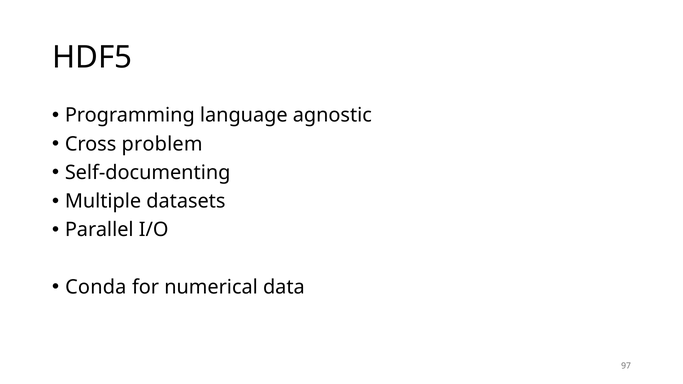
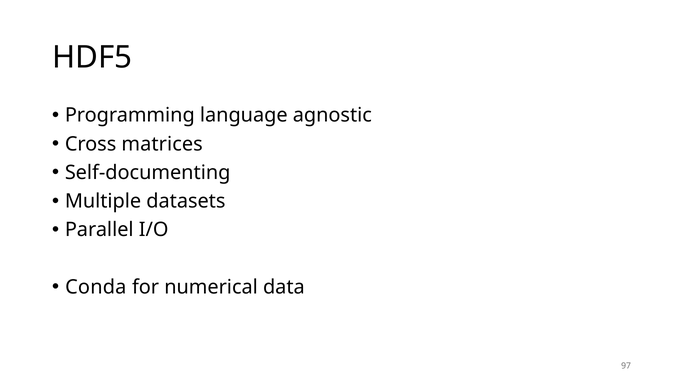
problem: problem -> matrices (162, 144)
